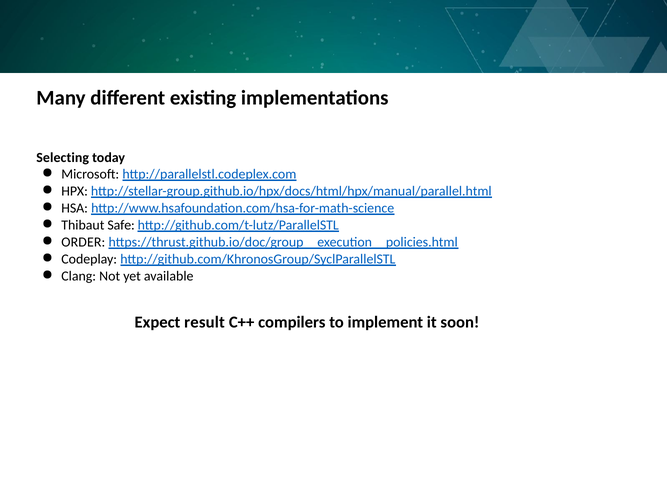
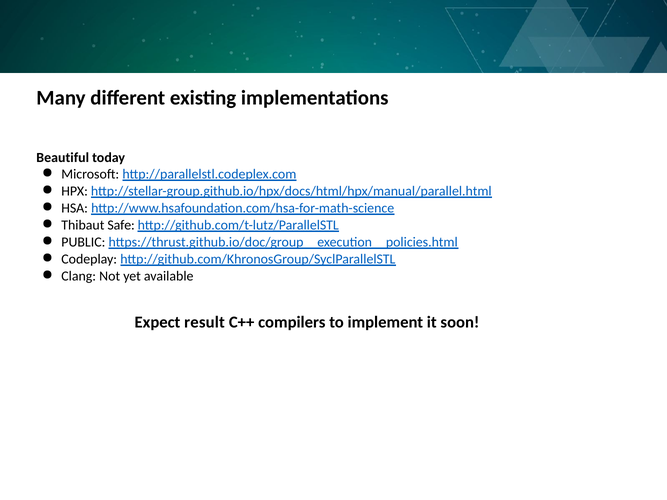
Selecting: Selecting -> Beautiful (63, 158)
ORDER: ORDER -> PUBLIC (83, 242)
